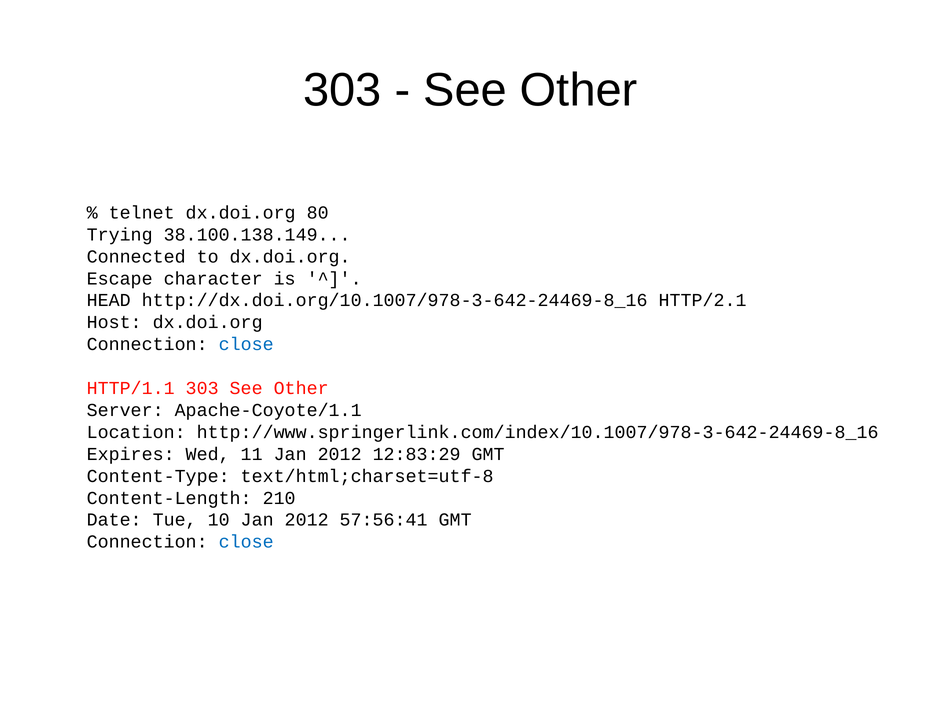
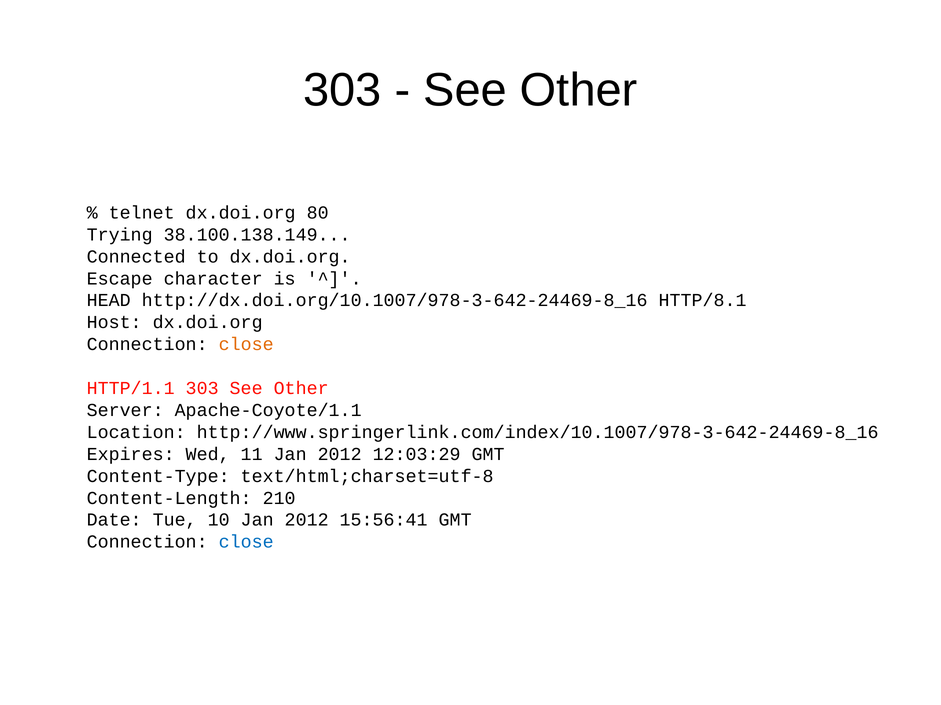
HTTP/2.1: HTTP/2.1 -> HTTP/8.1 (703, 301)
close colour: blue -> orange (246, 345)
12:83:29: 12:83:29 -> 12:03:29 (417, 455)
57:56:41: 57:56:41 -> 15:56:41 (384, 520)
